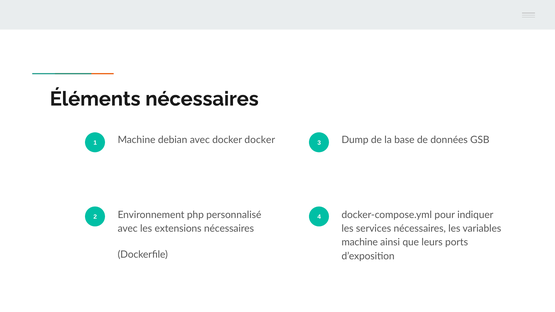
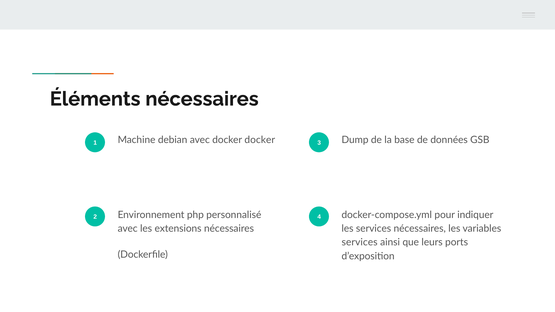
machine: machine -> services (360, 243)
